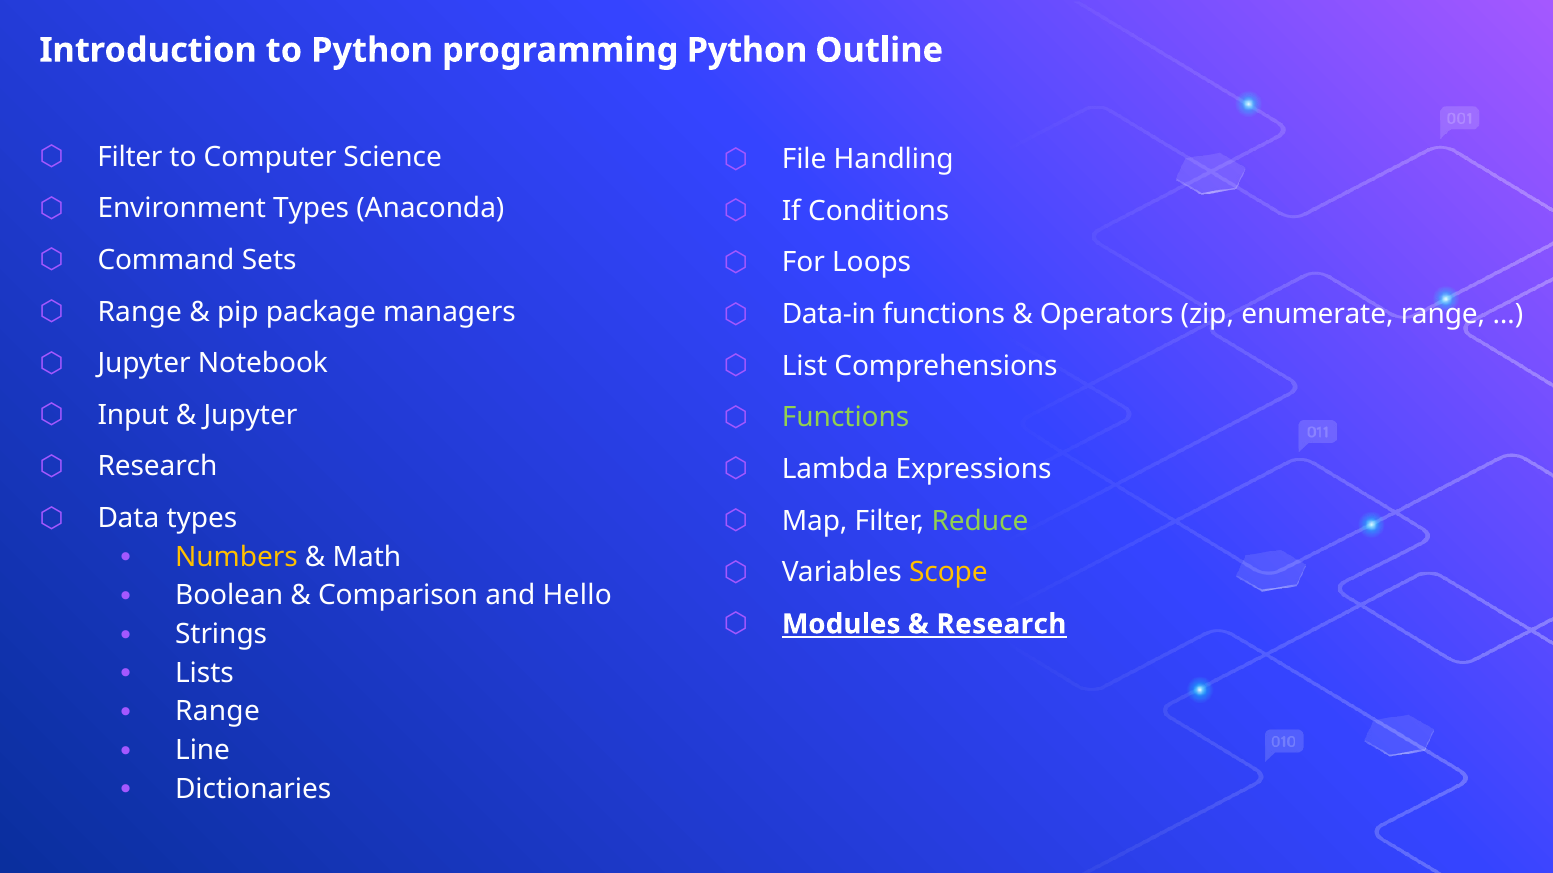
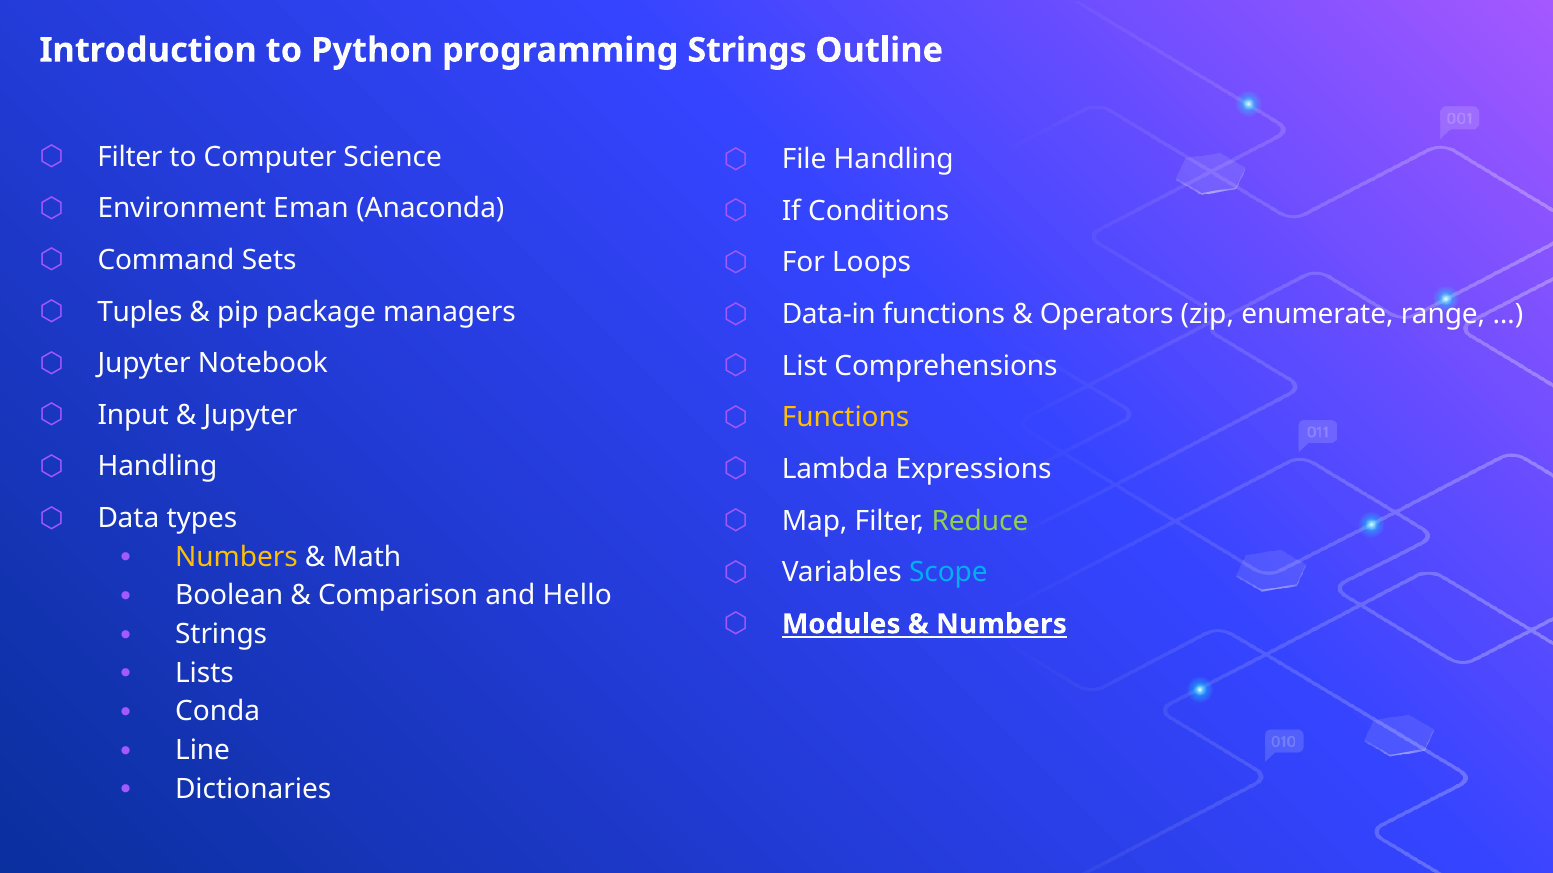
programming Python: Python -> Strings (747, 50)
Environment Types: Types -> Eman (311, 209)
Range: Range -> Tuples (140, 312)
Functions colour: light green -> yellow (846, 418)
Research: Research -> Handling (157, 467)
Scope colour: yellow -> light blue (948, 573)
Research: Research -> Numbers (1001, 625)
Range: Range -> Conda (218, 712)
